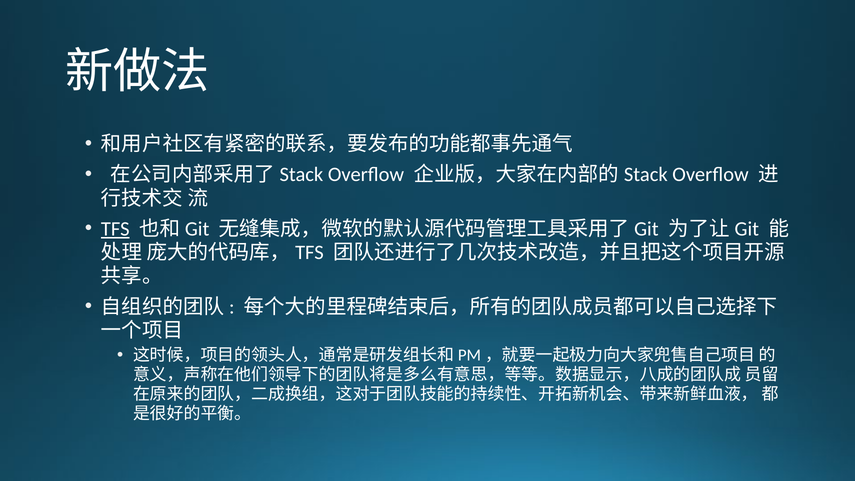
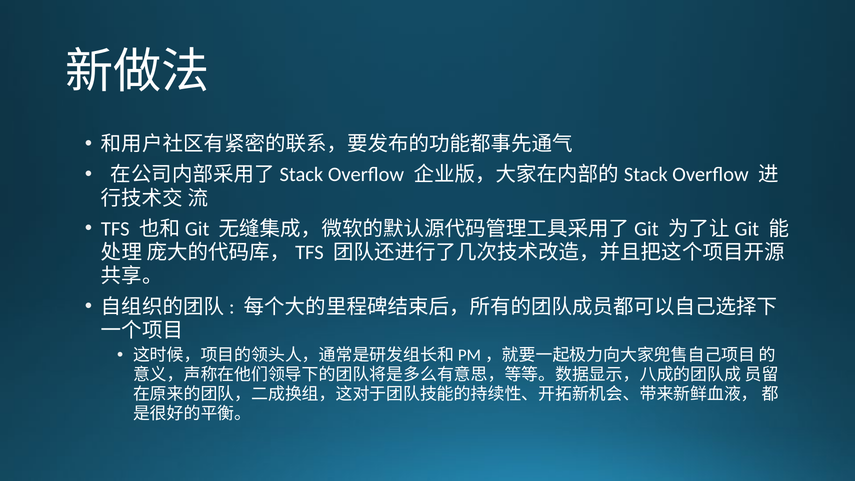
TFS underline: present -> none (115, 229)
